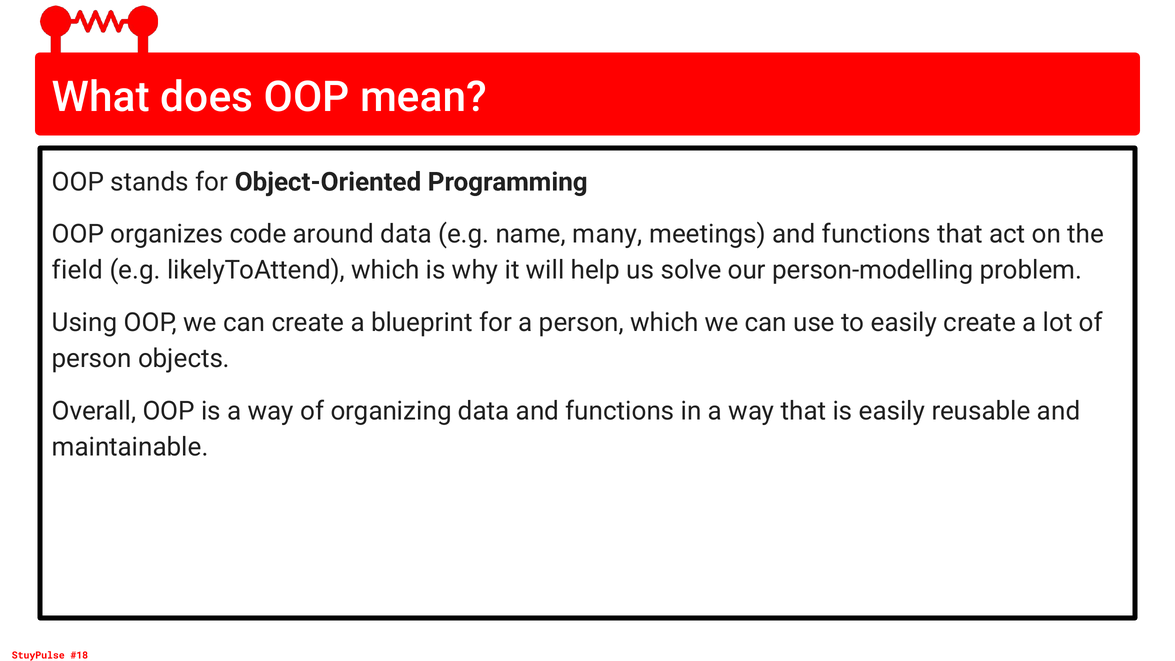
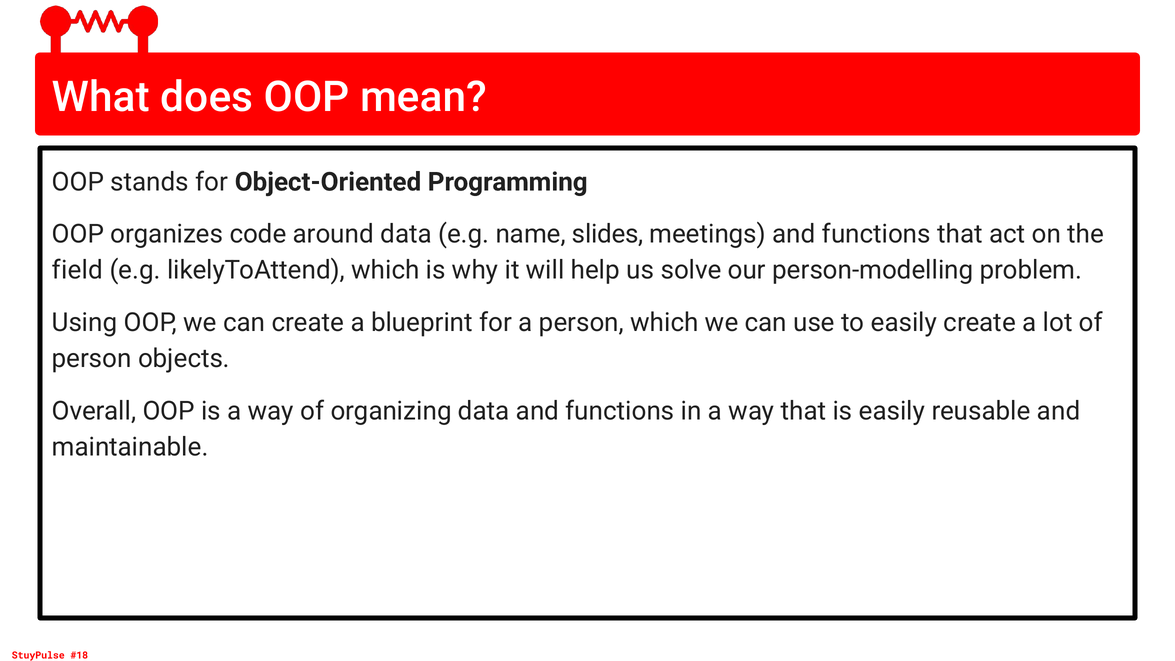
many: many -> slides (608, 234)
